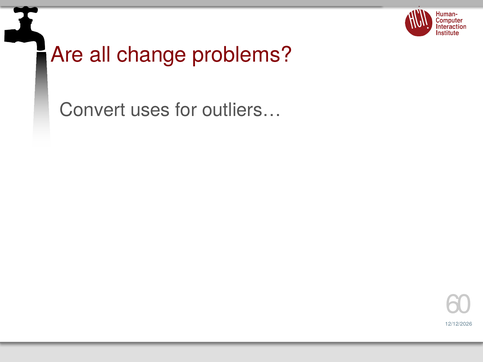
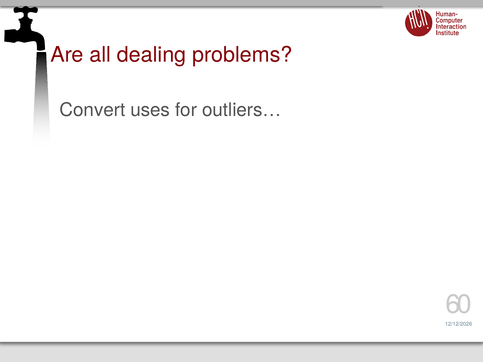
change: change -> dealing (152, 55)
